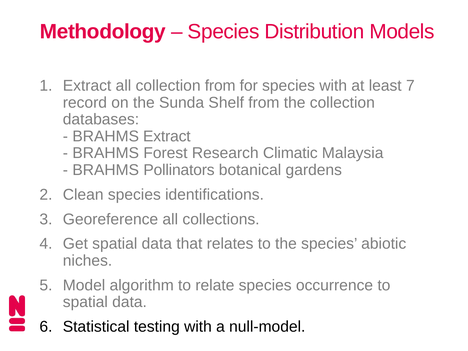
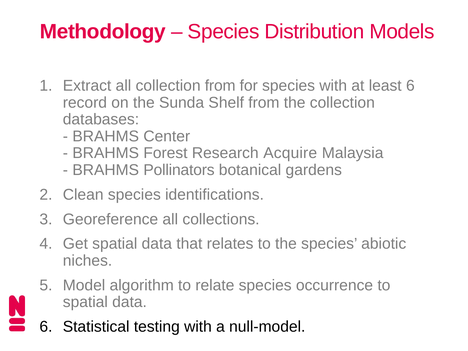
least 7: 7 -> 6 (410, 86)
BRAHMS Extract: Extract -> Center (167, 136)
Climatic: Climatic -> Acquire (290, 153)
